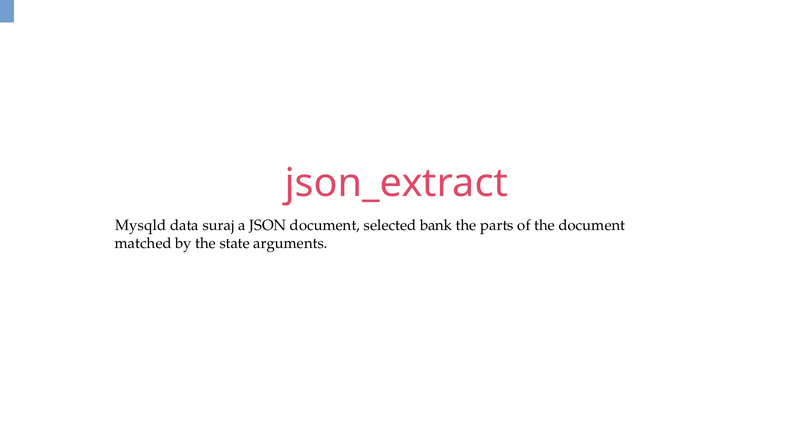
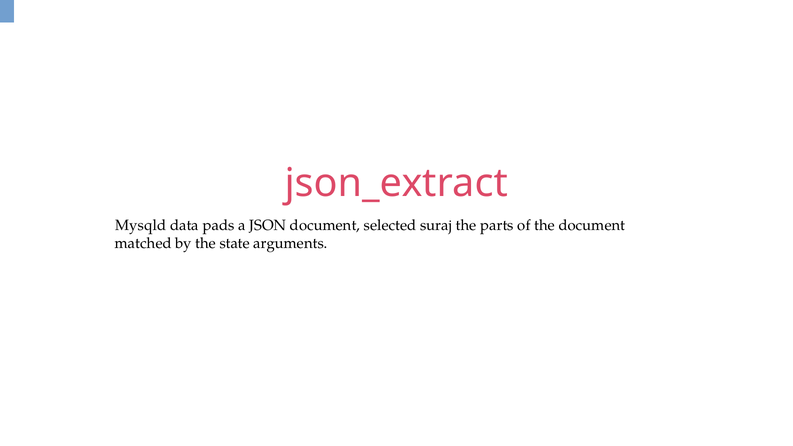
suraj: suraj -> pads (219, 225)
bank: bank -> suraj (436, 225)
